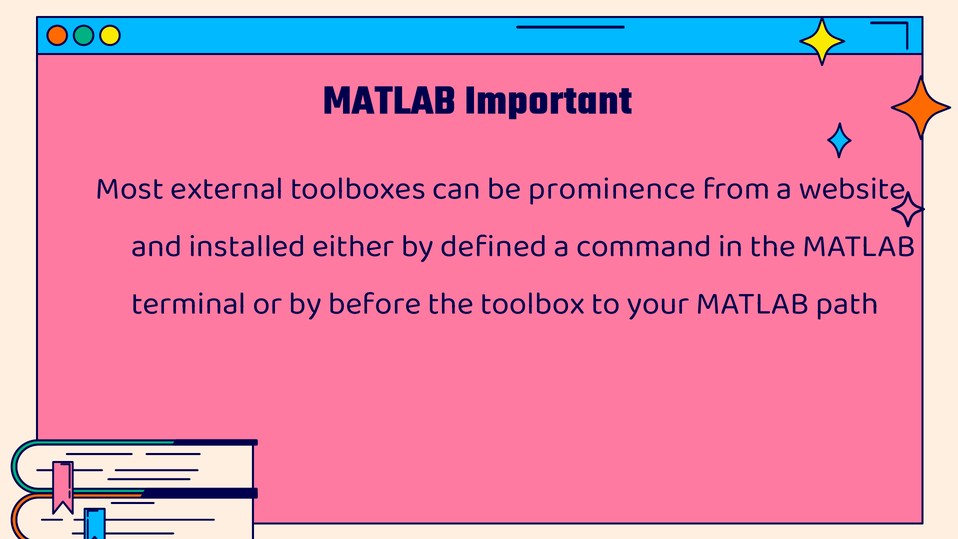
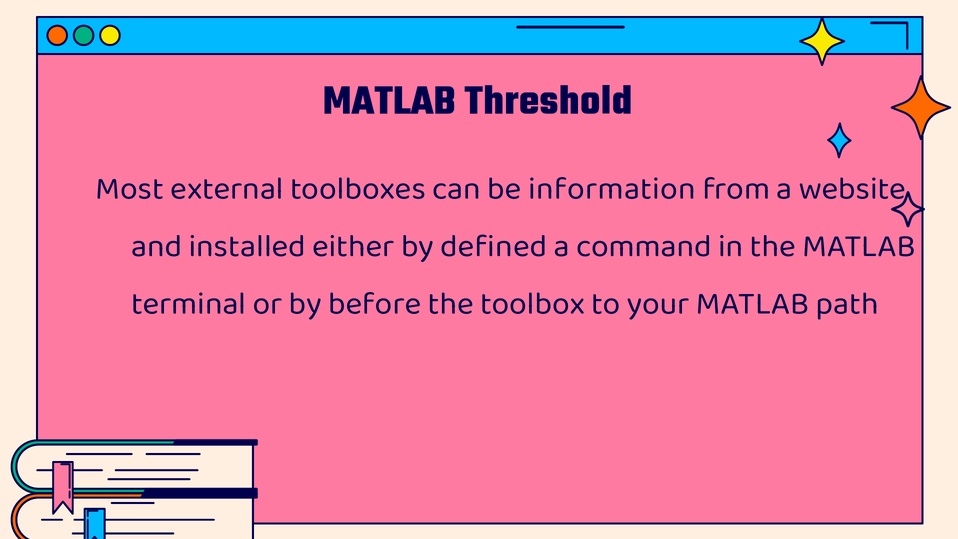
Important: Important -> Threshold (548, 100)
prominence: prominence -> information (612, 188)
